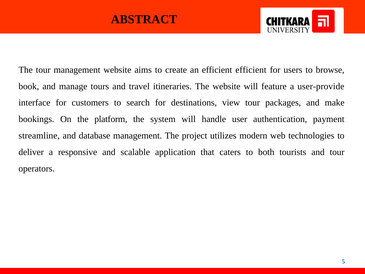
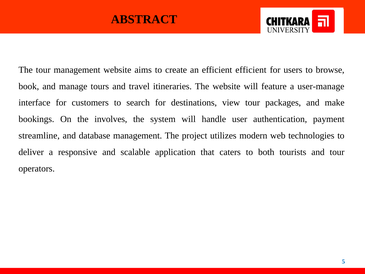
user-provide: user-provide -> user-manage (321, 86)
platform: platform -> involves (111, 119)
